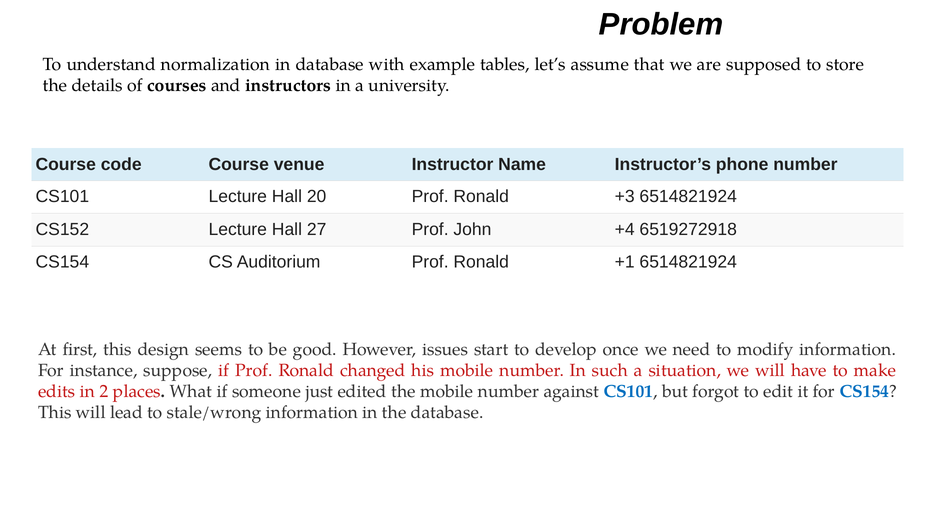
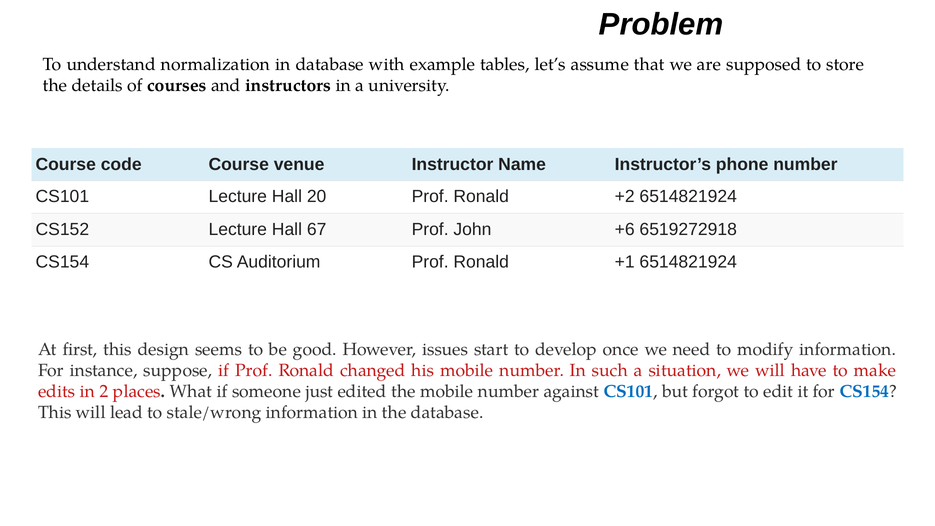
+3: +3 -> +2 (625, 197)
27: 27 -> 67 (317, 229)
+4: +4 -> +6 (625, 229)
